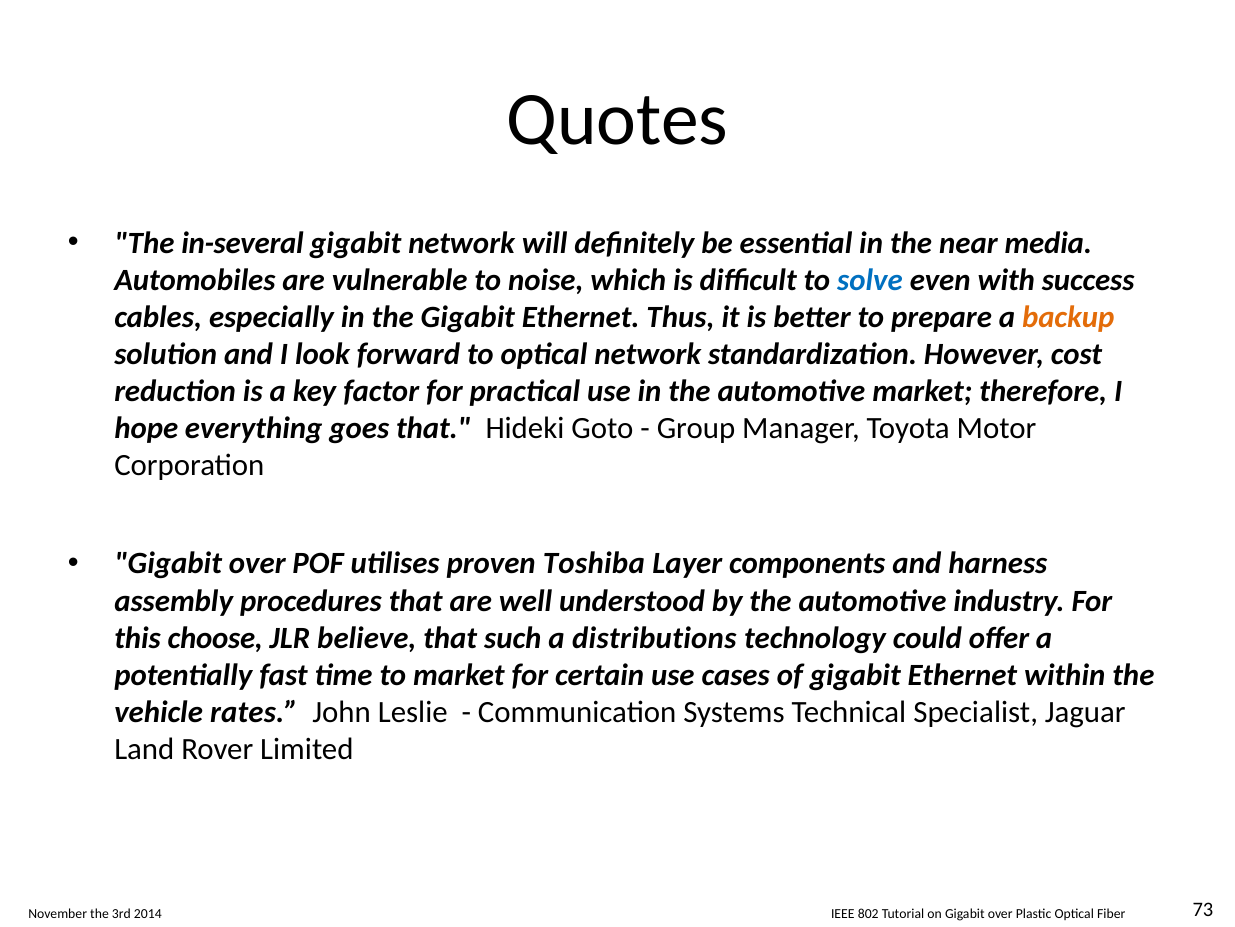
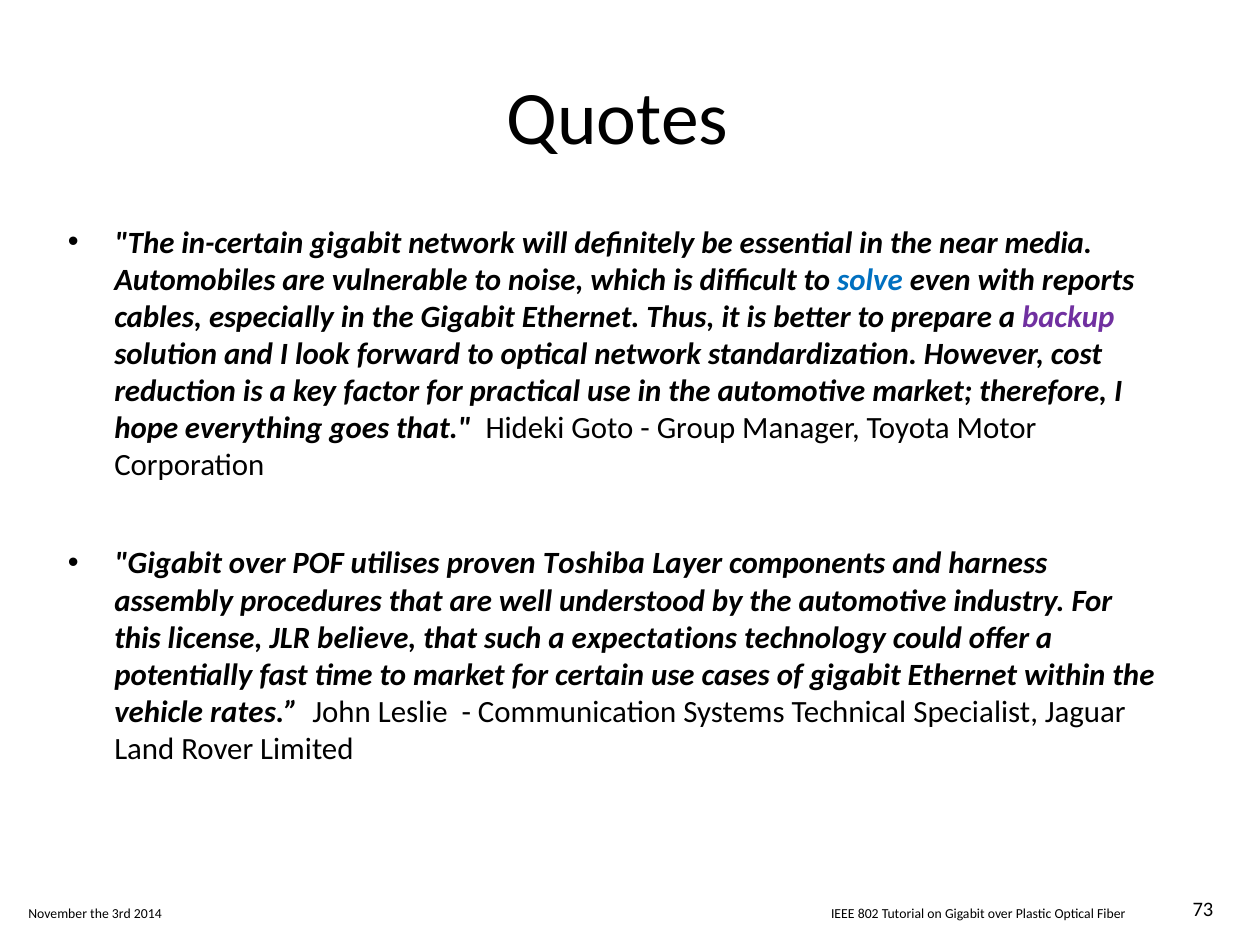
in-several: in-several -> in-certain (242, 243)
success: success -> reports (1088, 280)
backup colour: orange -> purple (1068, 317)
choose: choose -> license (215, 637)
distributions: distributions -> expectations (654, 637)
